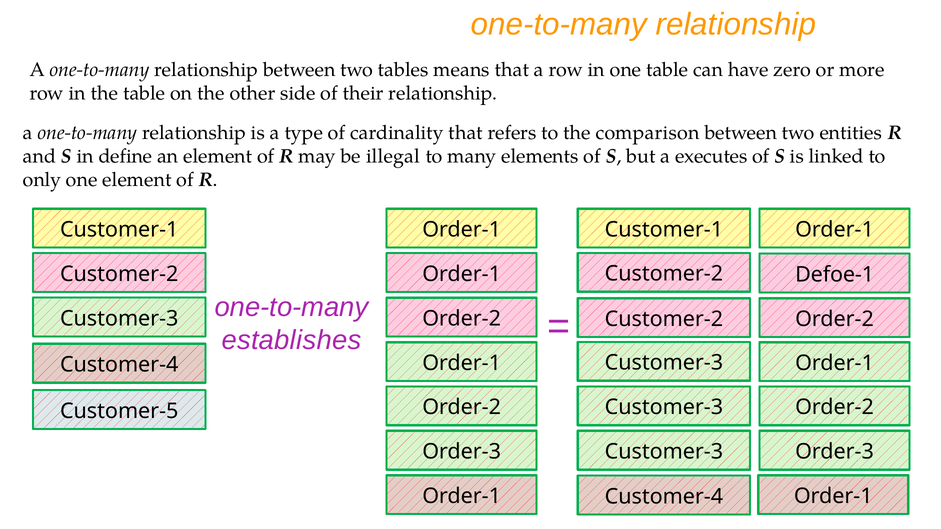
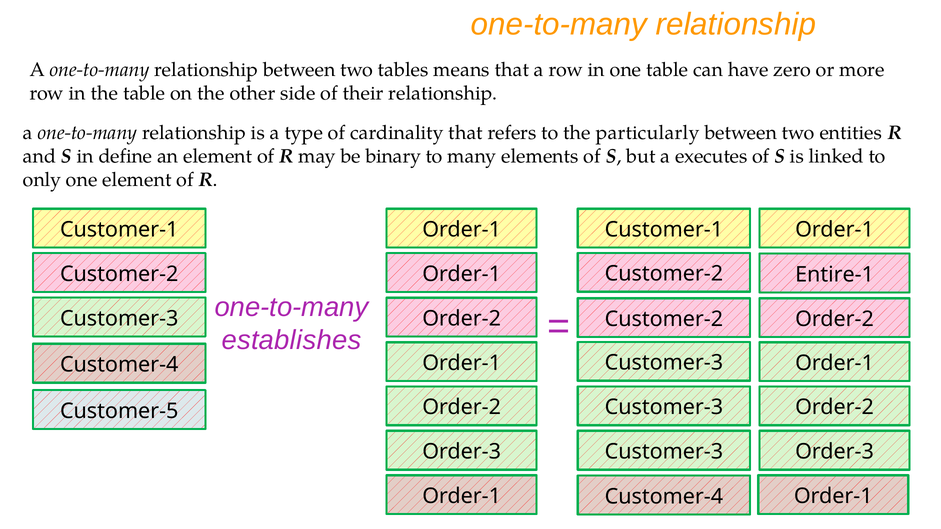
comparison: comparison -> particularly (648, 133)
illegal: illegal -> binary (393, 157)
Defoe-1: Defoe-1 -> Entire-1 (835, 275)
